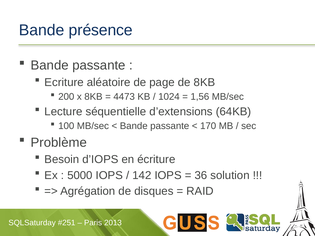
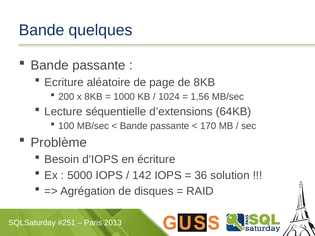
présence: présence -> quelques (101, 30)
4473: 4473 -> 1000 (124, 97)
